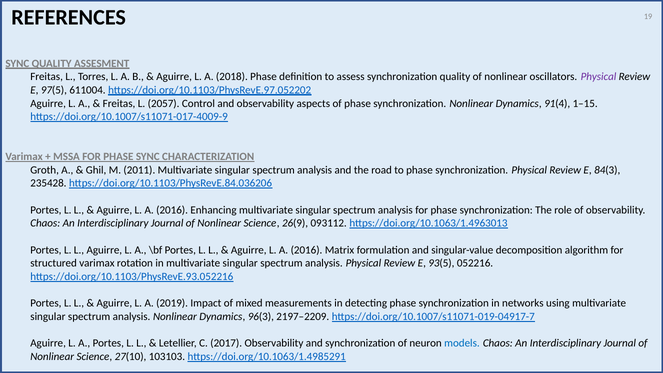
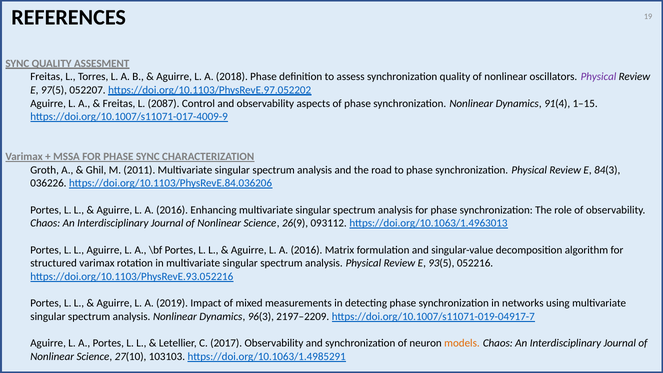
611004: 611004 -> 052207 (88, 90)
2057: 2057 -> 2087 (164, 103)
235428: 235428 -> 036226 (48, 183)
models colour: blue -> orange (462, 343)
